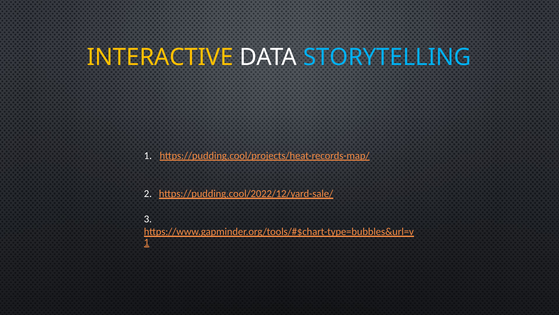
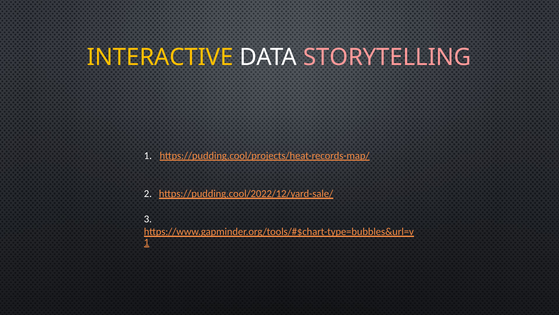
STORYTELLING colour: light blue -> pink (387, 57)
